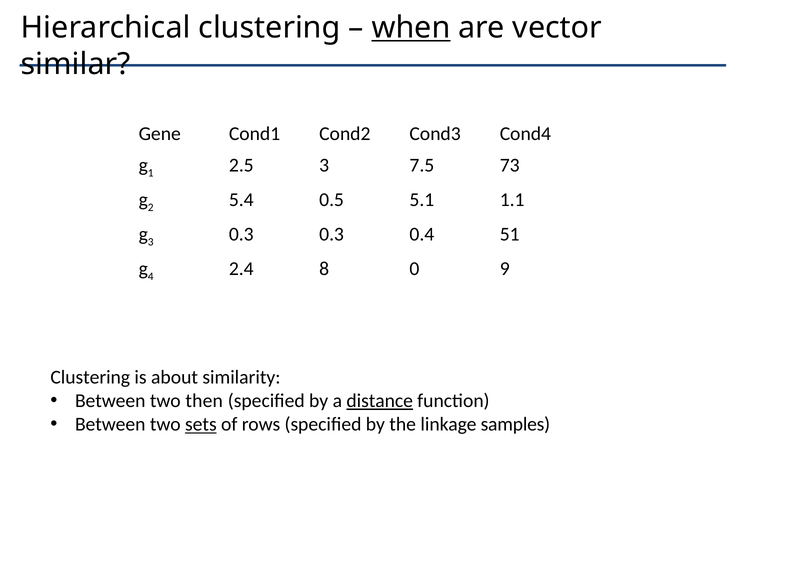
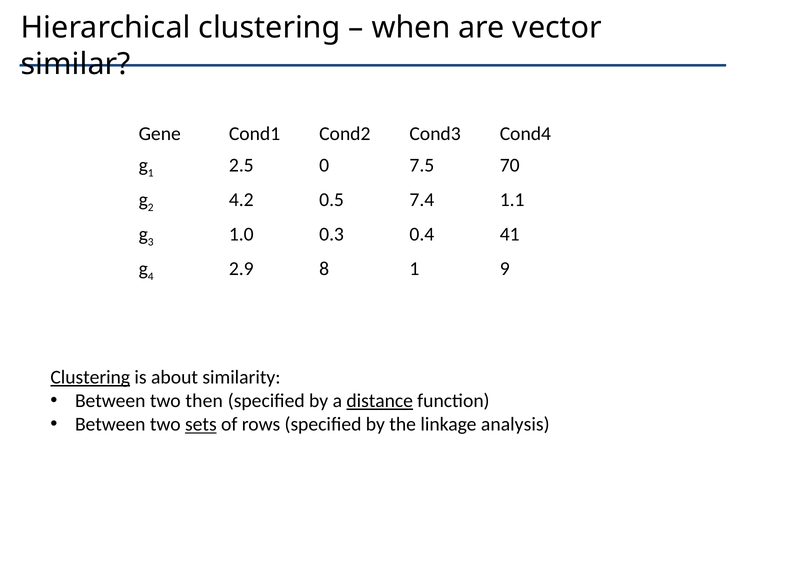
when underline: present -> none (411, 28)
2.5 3: 3 -> 0 (324, 166)
73: 73 -> 70 (510, 166)
5.4: 5.4 -> 4.2 (241, 200)
5.1: 5.1 -> 7.4 (422, 200)
0.3: 0.3 -> 1.0 (241, 235)
51: 51 -> 41 (510, 235)
2.4: 2.4 -> 2.9 (241, 269)
8 0: 0 -> 1 (414, 269)
Clustering underline: none -> present (90, 378)
samples: samples -> analysis (515, 425)
